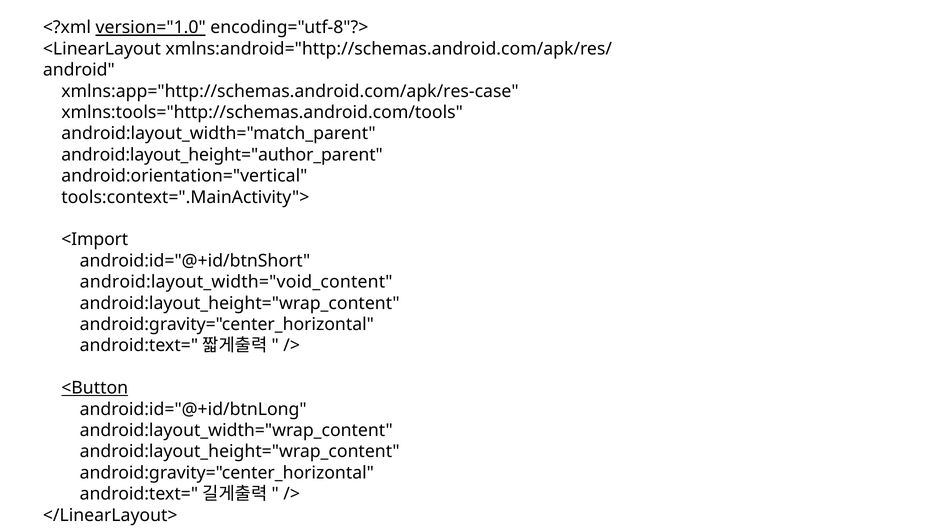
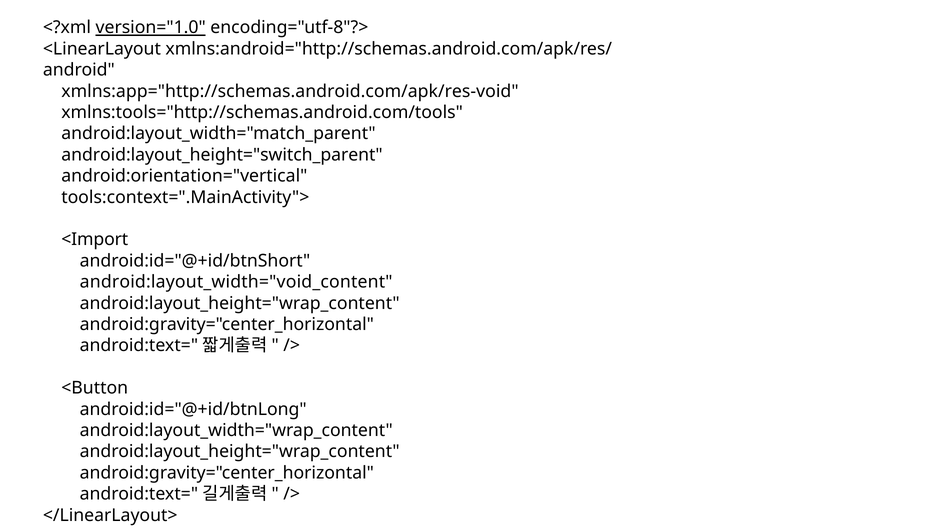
xmlns:app="http://schemas.android.com/apk/res-case: xmlns:app="http://schemas.android.com/apk/res-case -> xmlns:app="http://schemas.android.com/apk/res-void (290, 91)
android:layout_height="author_parent: android:layout_height="author_parent -> android:layout_height="switch_parent (222, 155)
<Button underline: present -> none (95, 388)
